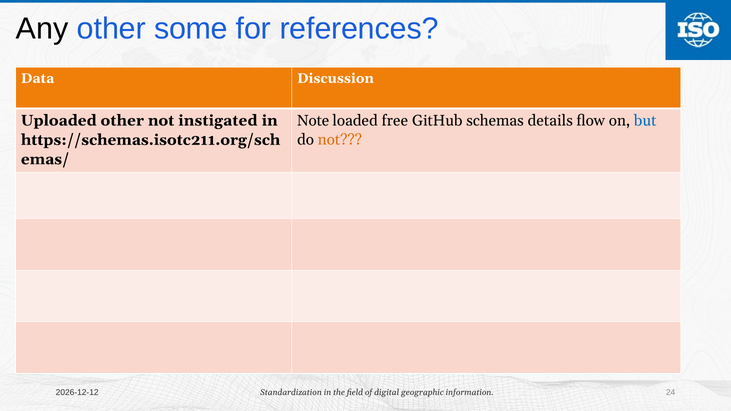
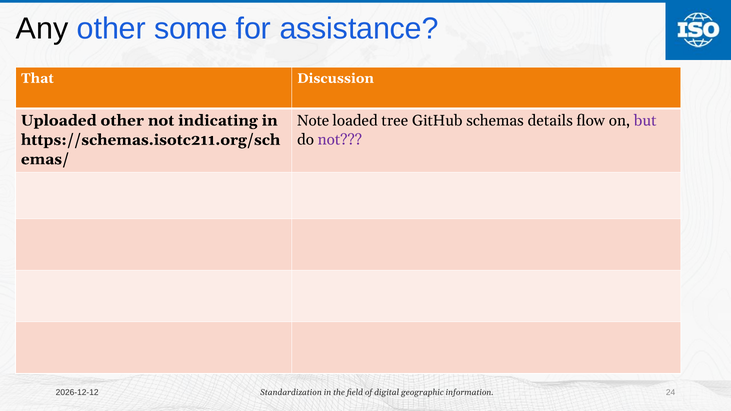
references: references -> assistance (359, 29)
Data: Data -> That (37, 78)
instigated: instigated -> indicating (218, 121)
free: free -> tree (395, 121)
but colour: blue -> purple (645, 121)
not colour: orange -> purple (340, 140)
